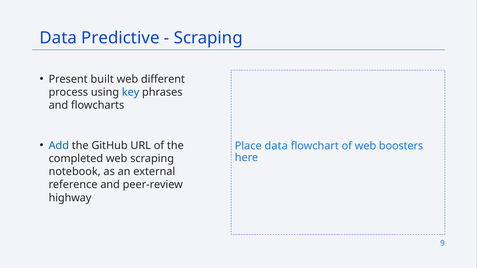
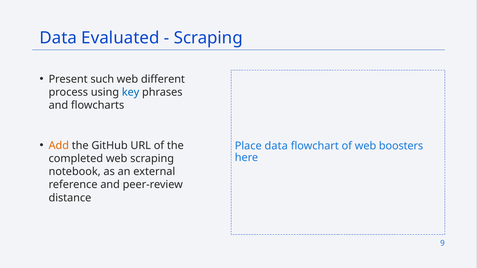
Predictive: Predictive -> Evaluated (120, 38)
built: built -> such (102, 79)
Add colour: blue -> orange (59, 146)
highway: highway -> distance (70, 198)
